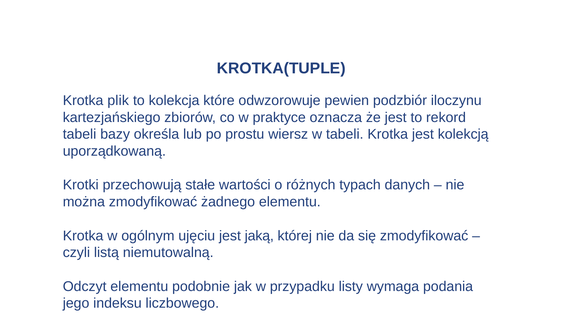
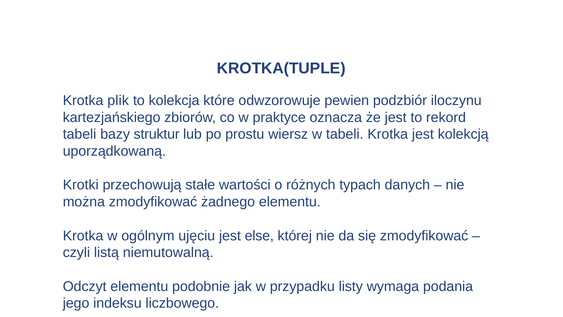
określa: określa -> struktur (157, 134)
jaką: jaką -> else (259, 235)
